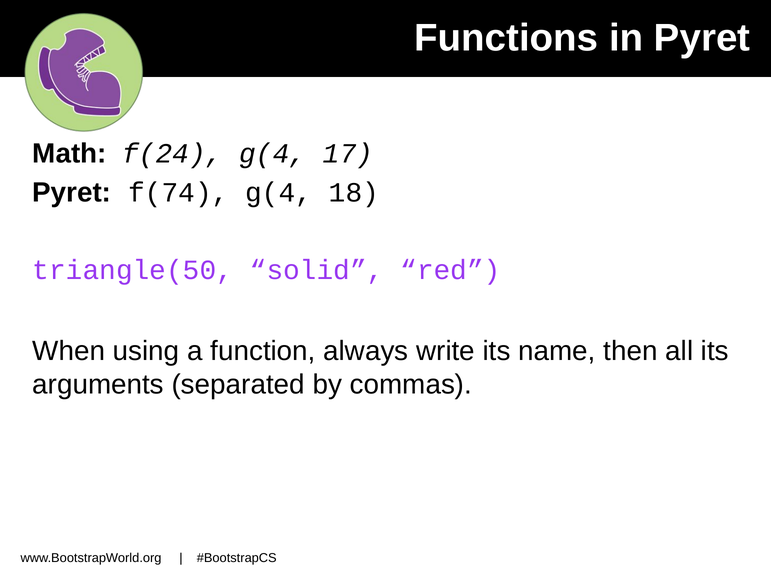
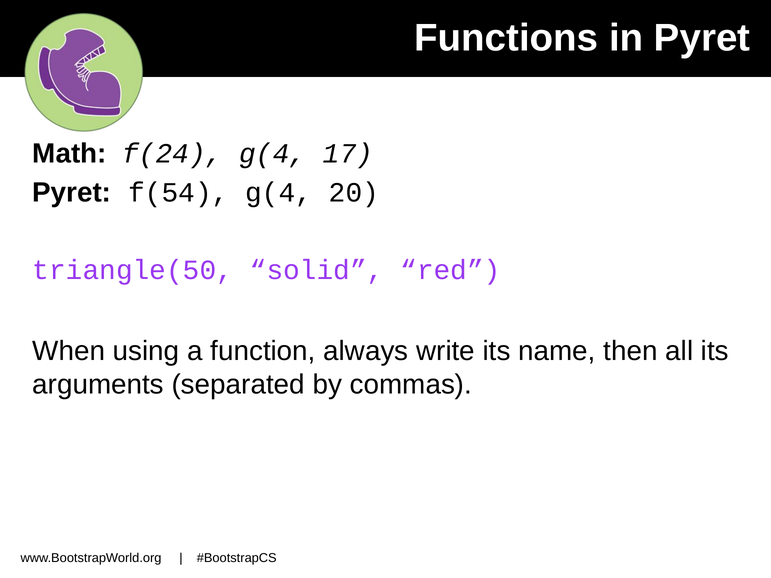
f(74: f(74 -> f(54 (178, 192)
18: 18 -> 20 (354, 192)
